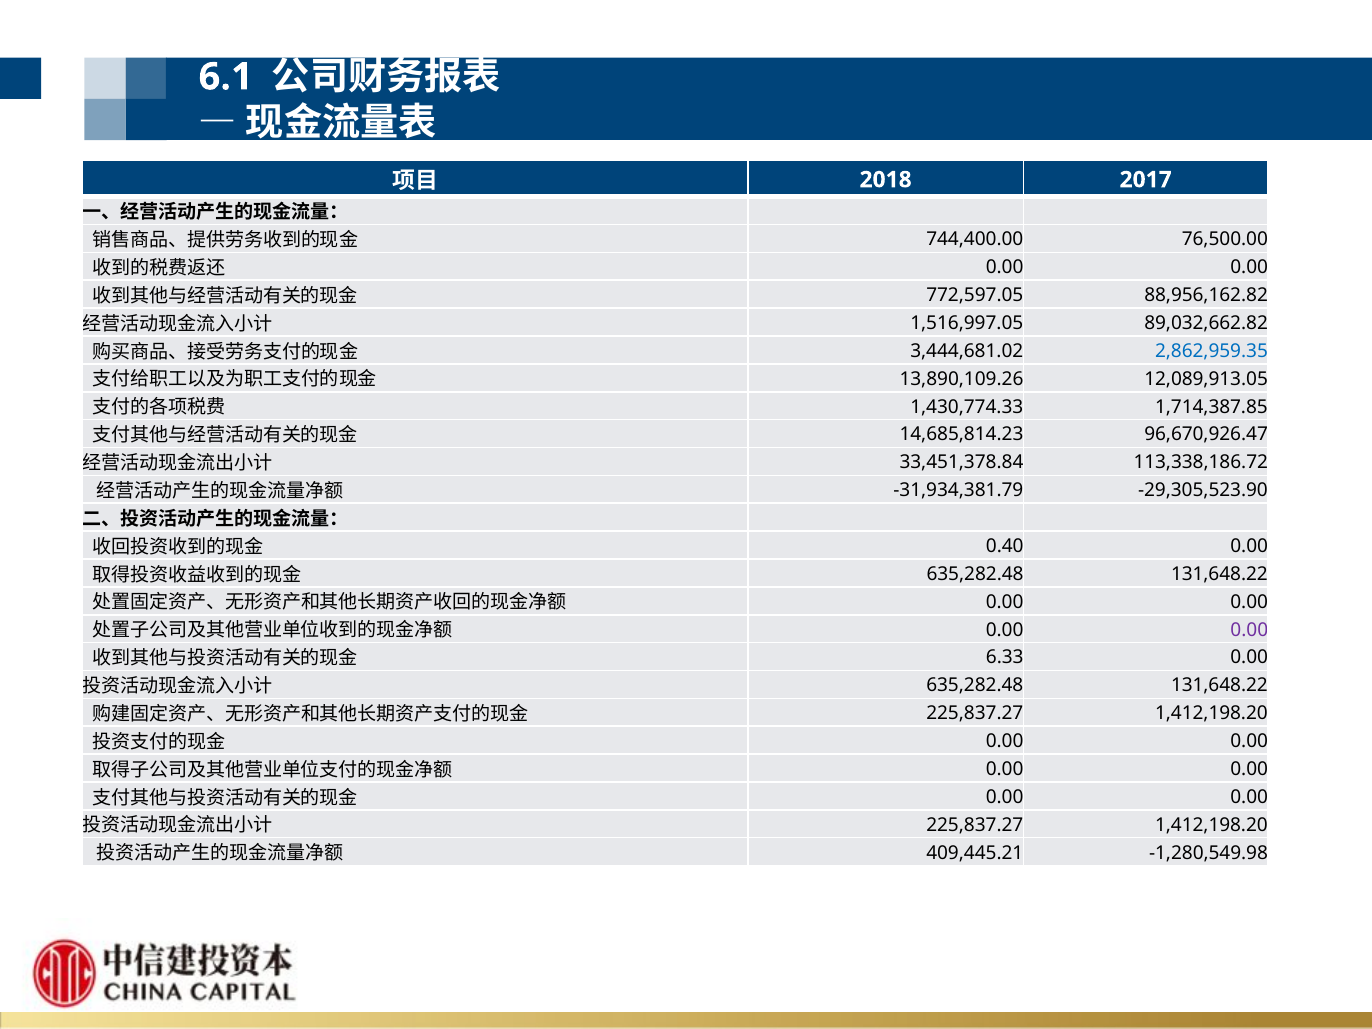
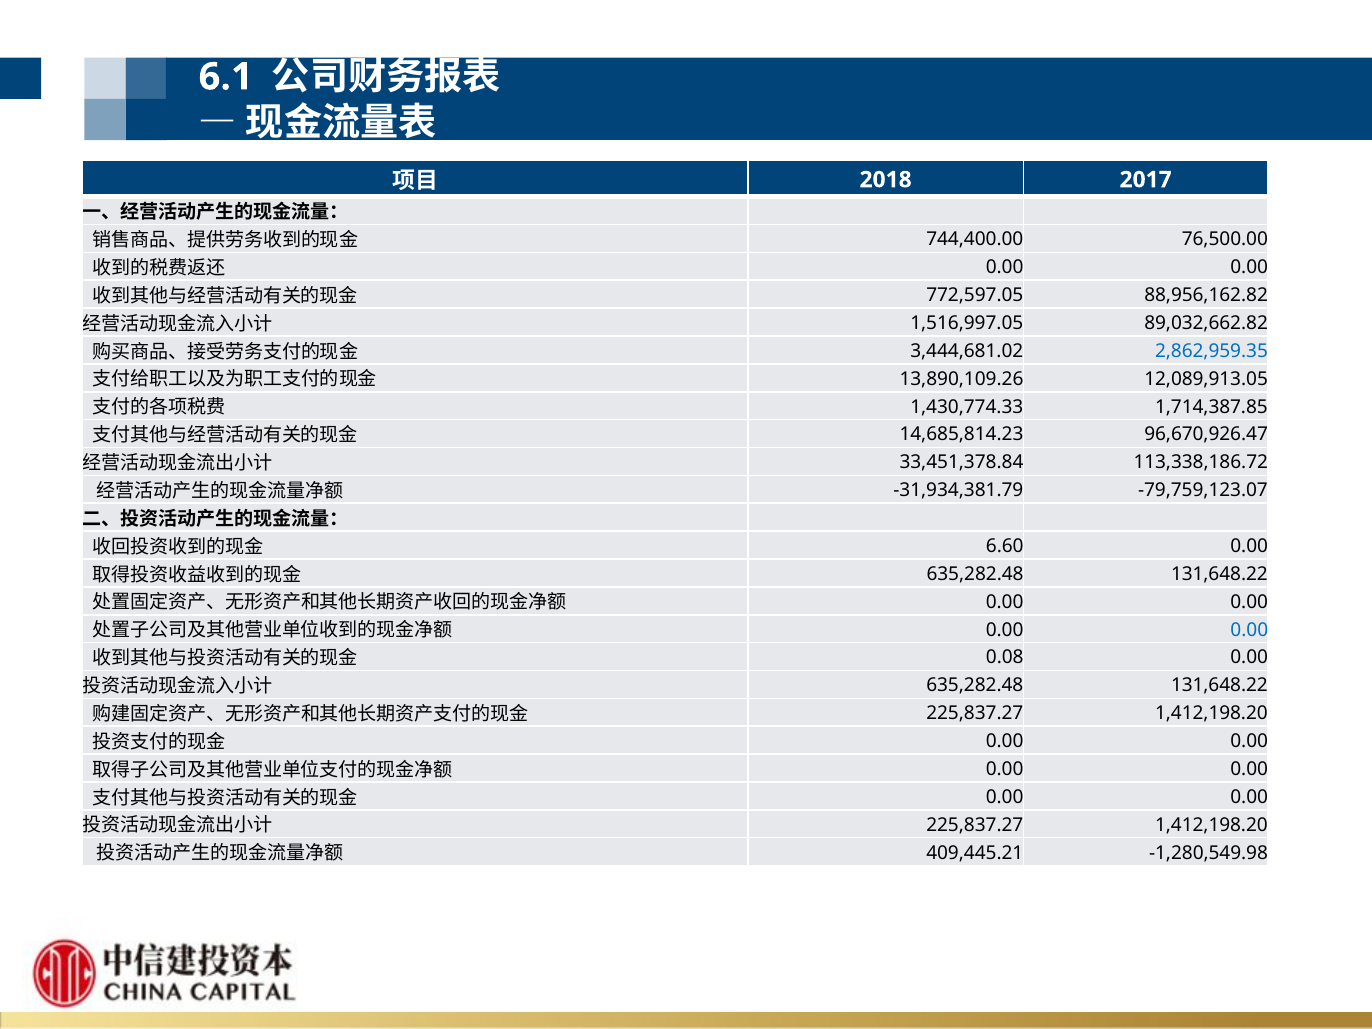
-29,305,523.90: -29,305,523.90 -> -79,759,123.07 (1203, 490)
0.40: 0.40 -> 6.60 (1005, 546)
0.00 colour: purple -> blue (1249, 630)
6.33: 6.33 -> 0.08 (1005, 658)
